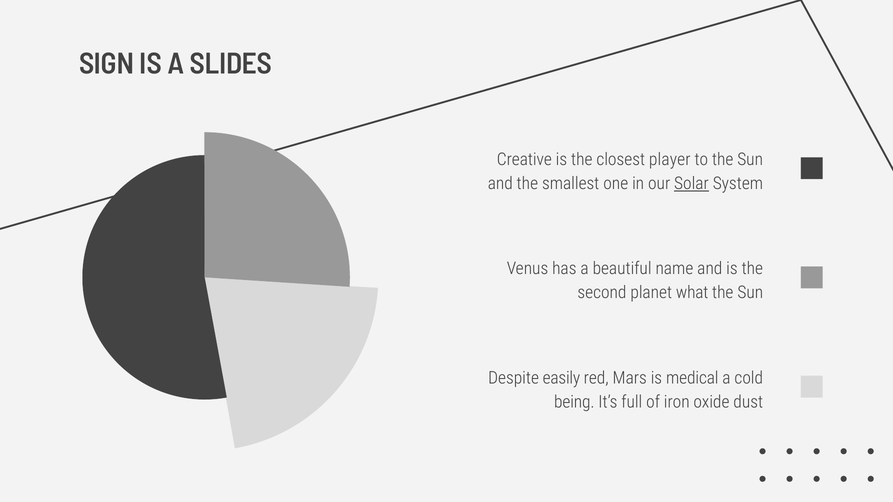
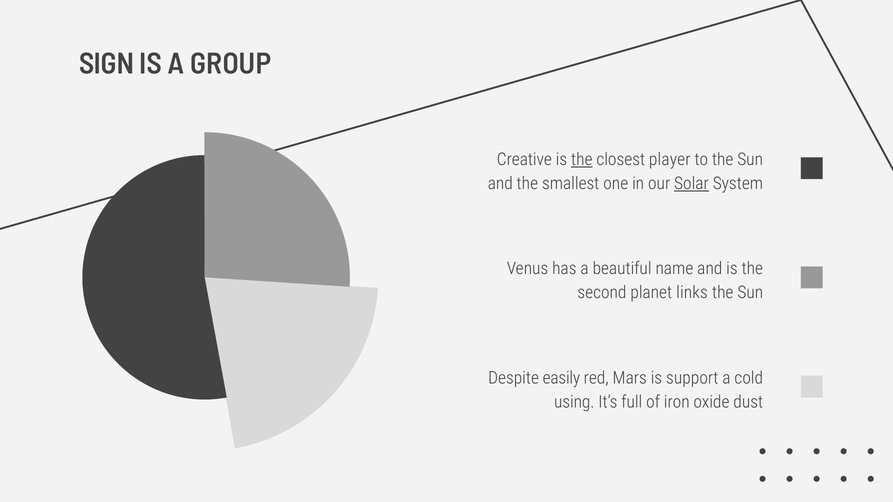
SLIDES: SLIDES -> GROUP (231, 64)
the underline: none -> present (582, 160)
what: what -> links (692, 293)
medical: medical -> support (692, 378)
being: being -> using (574, 402)
